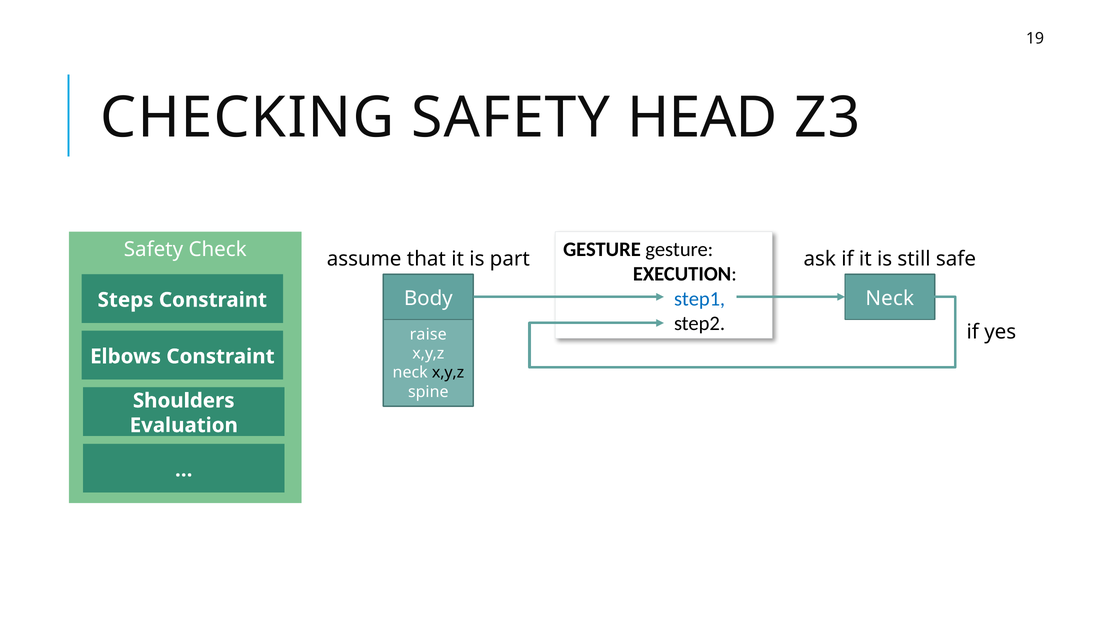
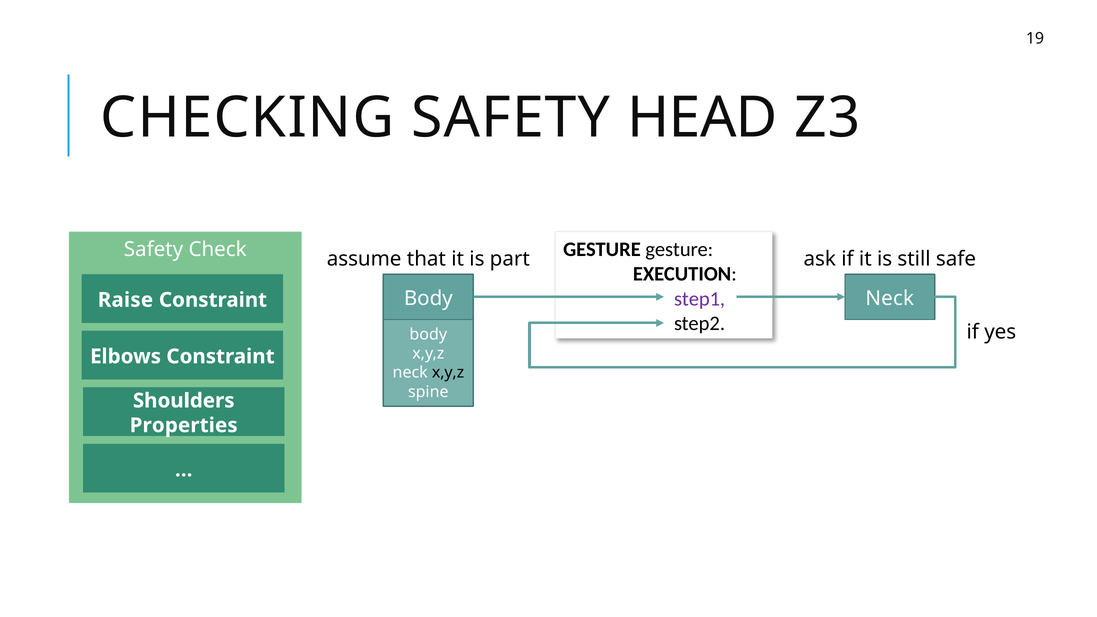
step1 colour: blue -> purple (700, 299)
Steps: Steps -> Raise (125, 300)
raise: raise -> body (428, 334)
Evaluation: Evaluation -> Properties (184, 425)
